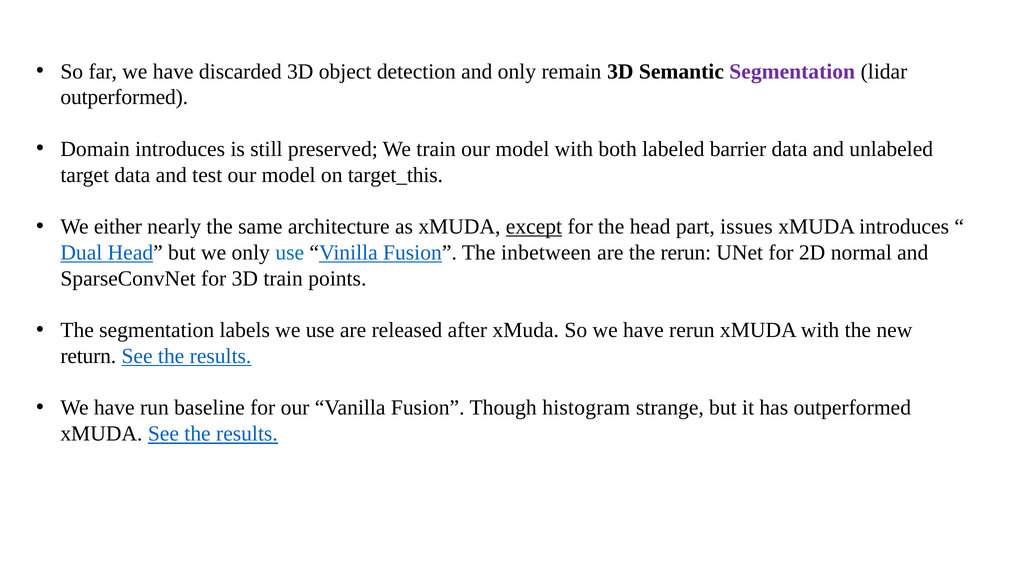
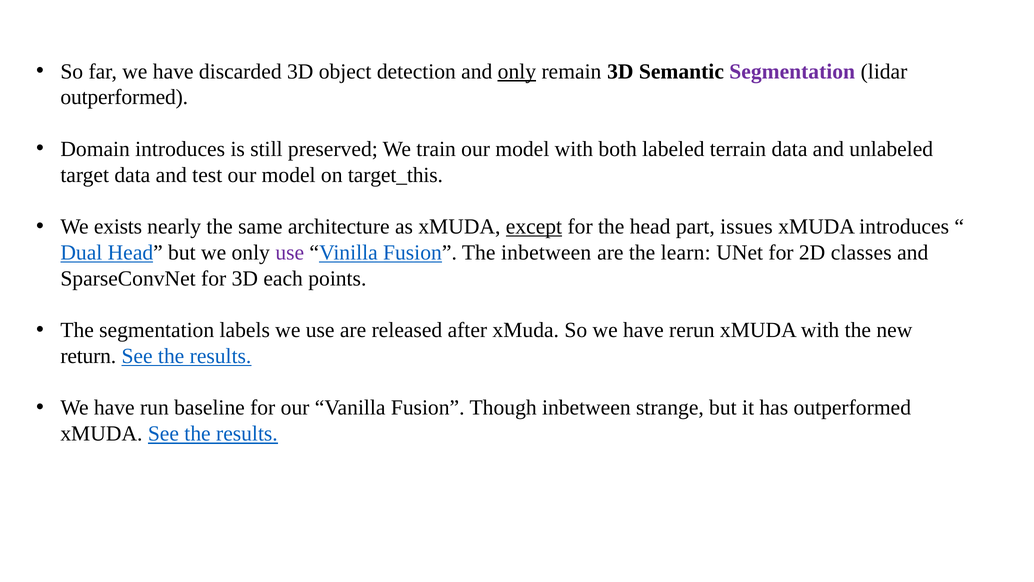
only underline: none -> present (517, 71)
barrier: barrier -> terrain (738, 149)
either: either -> exists (118, 227)
use colour: blue -> purple (290, 252)
the rerun: rerun -> learn (686, 252)
normal: normal -> classes (861, 252)
3D train: train -> each (283, 278)
Though histogram: histogram -> inbetween (586, 408)
